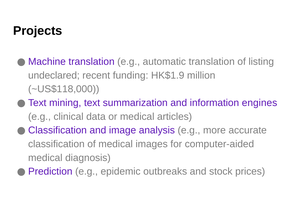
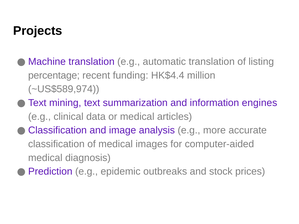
undeclared: undeclared -> percentage (54, 75)
HK$1.9: HK$1.9 -> HK$4.4 (168, 75)
~US$118,000: ~US$118,000 -> ~US$589,974 (64, 89)
